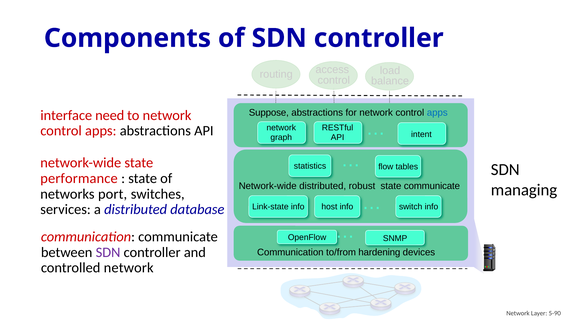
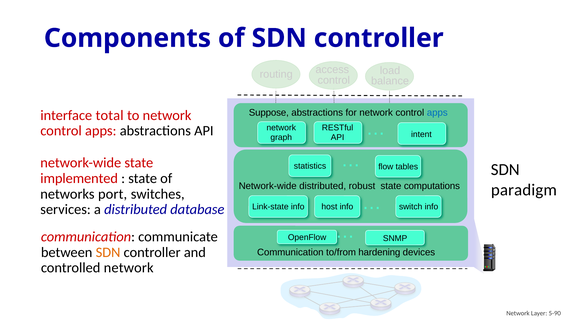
need: need -> total (110, 115)
performance: performance -> implemented (79, 178)
state communicate: communicate -> computations (432, 186)
managing: managing -> paradigm (524, 190)
SDN colour: purple -> orange (108, 252)
